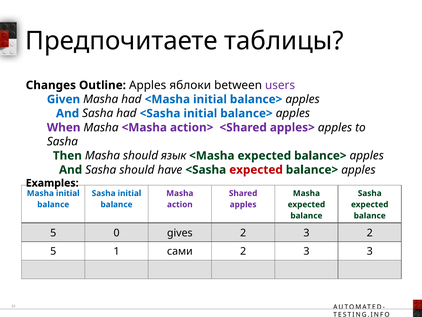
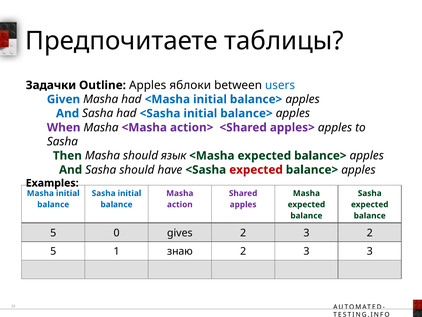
Changes: Changes -> Задачки (51, 85)
users colour: purple -> blue (280, 85)
сами: сами -> знаю (180, 251)
